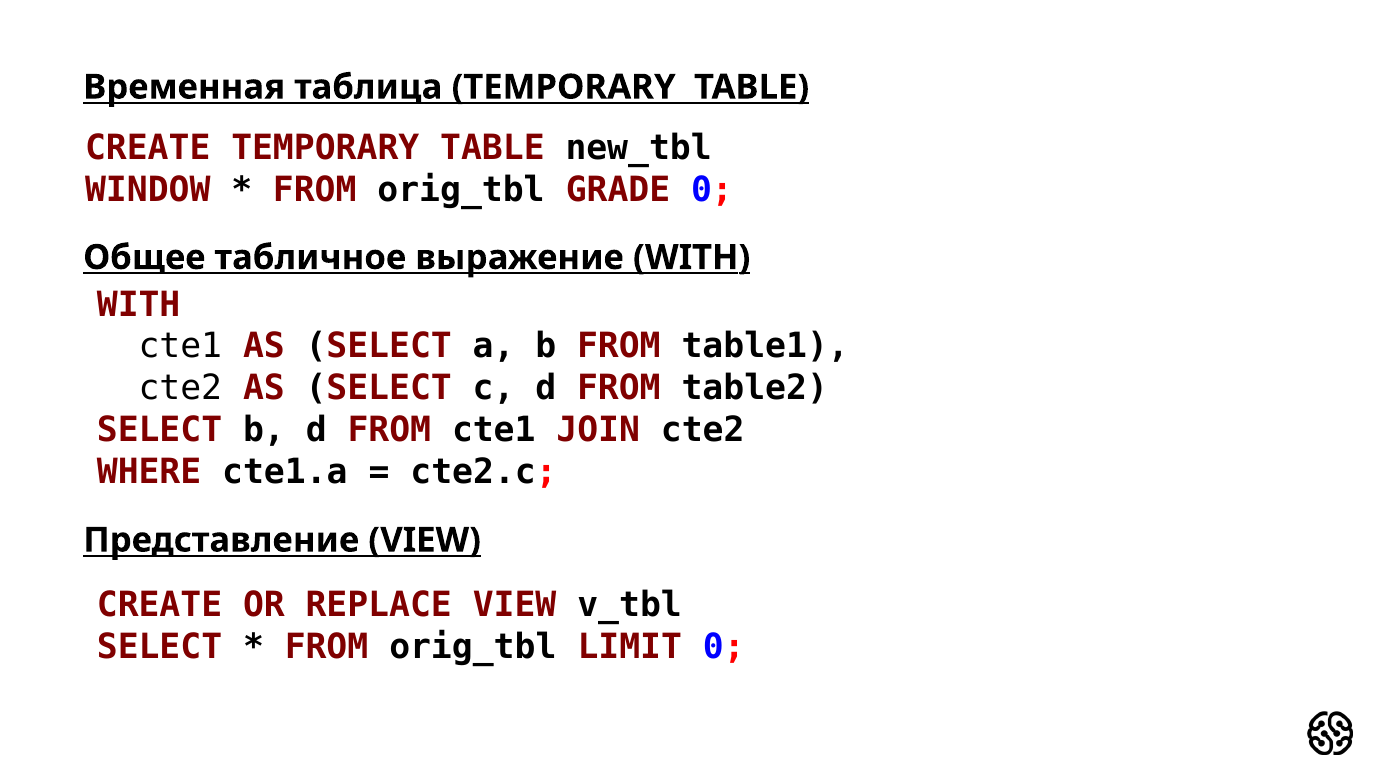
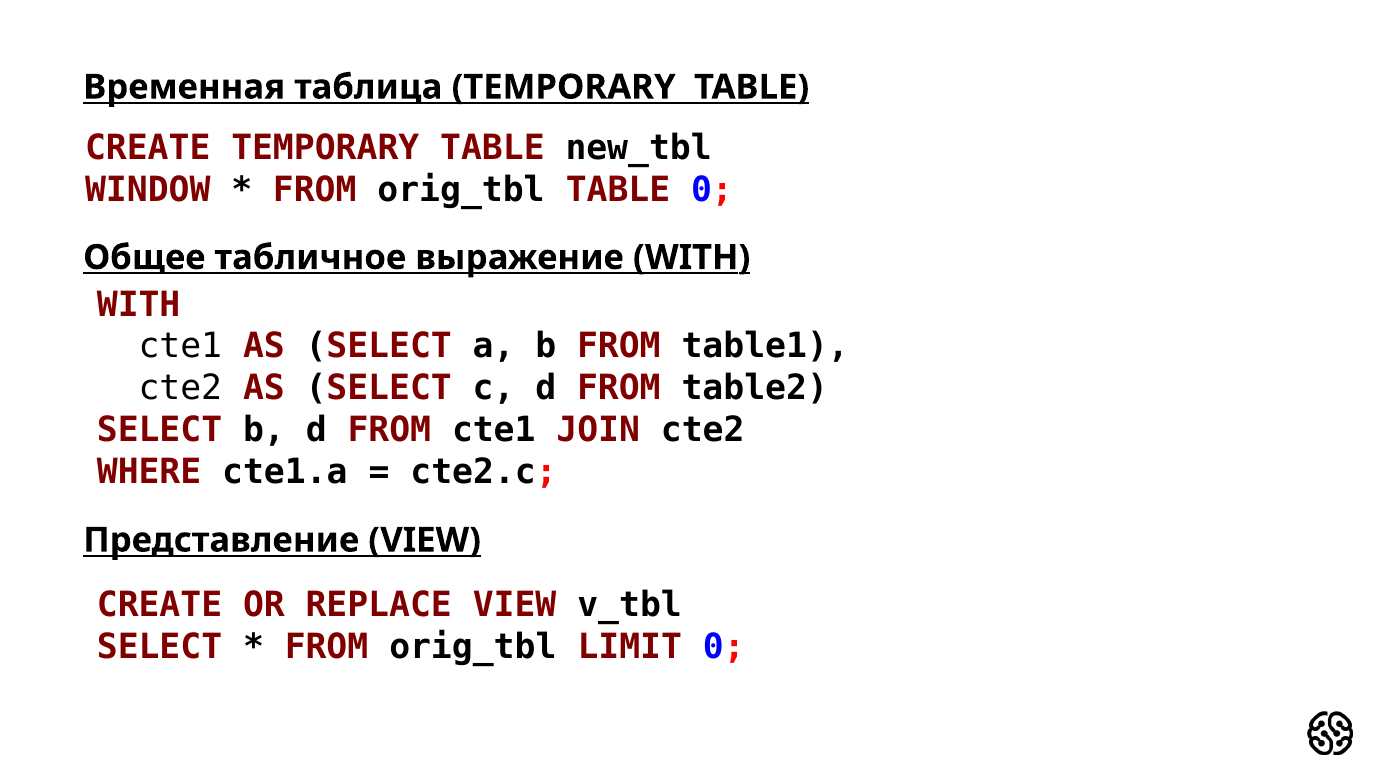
orig_tbl GRADE: GRADE -> TABLE (618, 190)
